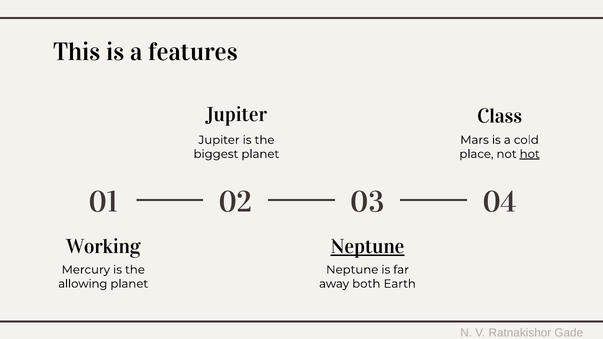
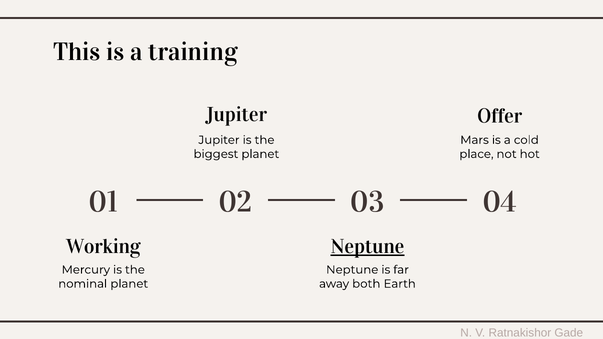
features: features -> training (193, 52)
Class: Class -> Offer (500, 116)
hot underline: present -> none (530, 154)
allowing: allowing -> nominal (83, 284)
